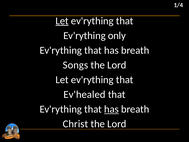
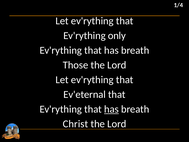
Let underline: present -> none (62, 21)
Songs: Songs -> Those (76, 65)
Ev'healed: Ev'healed -> Ev'eternal (85, 94)
